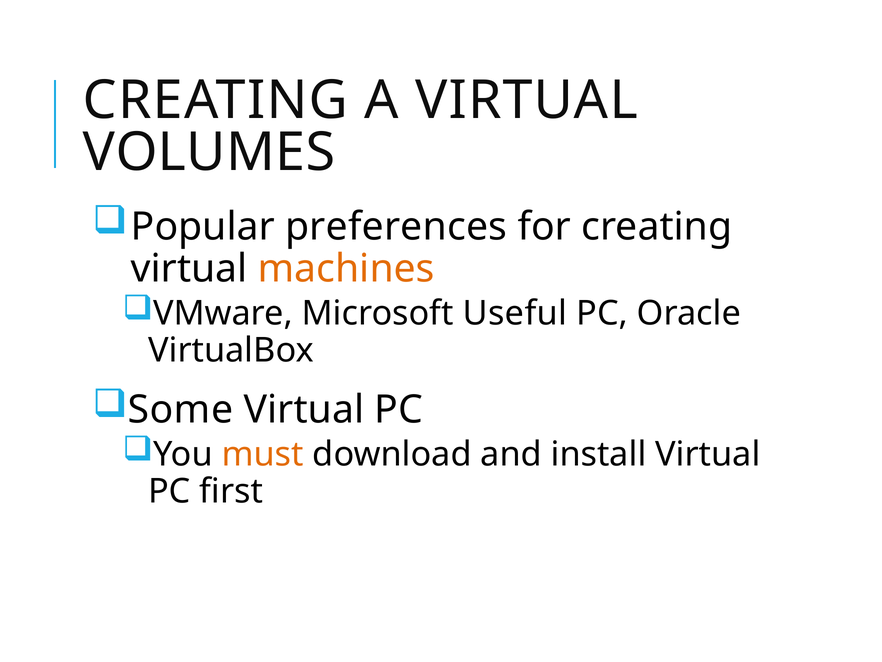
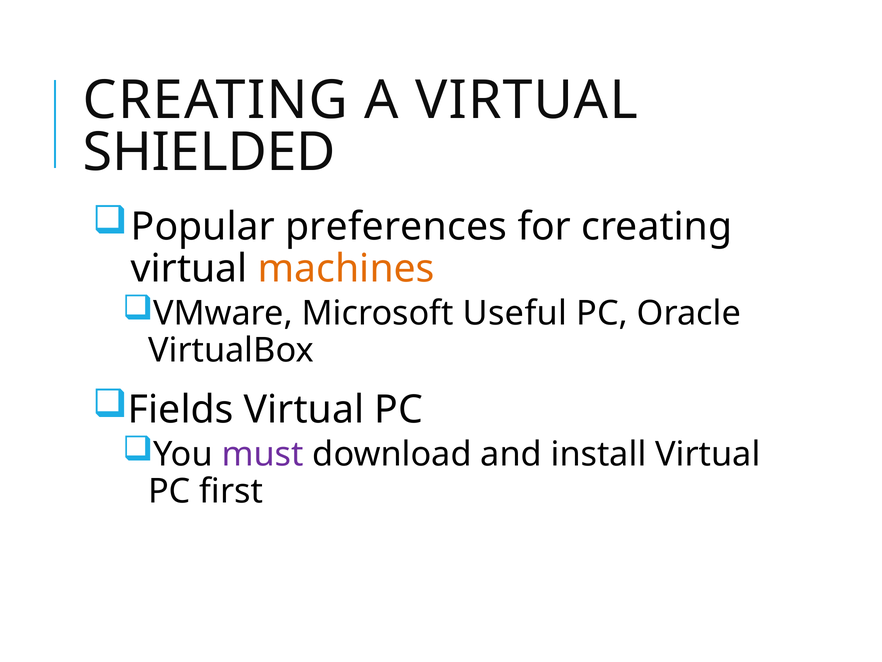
VOLUMES: VOLUMES -> SHIELDED (209, 152)
Some: Some -> Fields (181, 410)
must colour: orange -> purple (263, 454)
